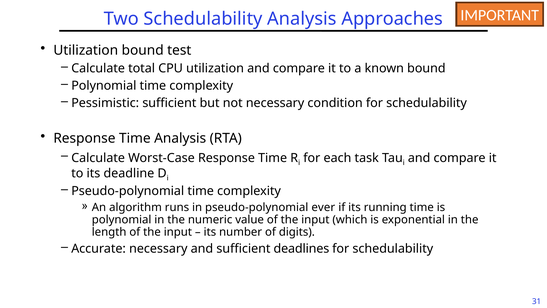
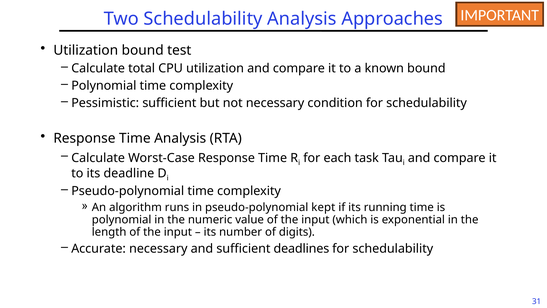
ever: ever -> kept (323, 207)
